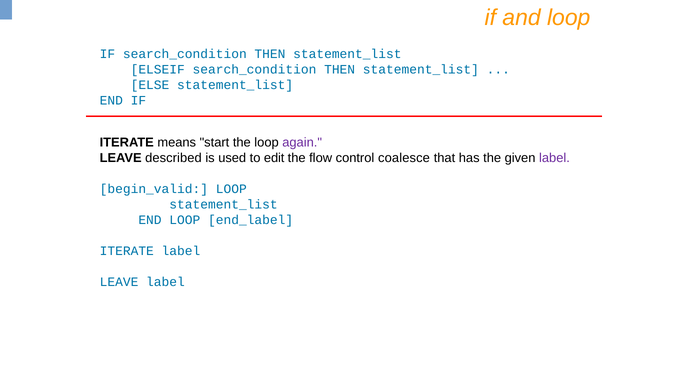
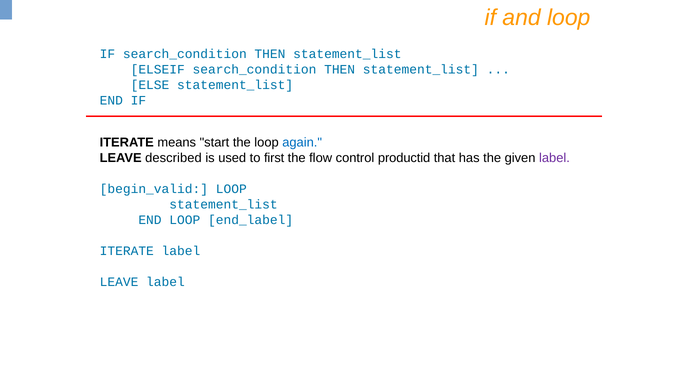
again colour: purple -> blue (302, 142)
edit: edit -> first (274, 158)
coalesce: coalesce -> productid (404, 158)
